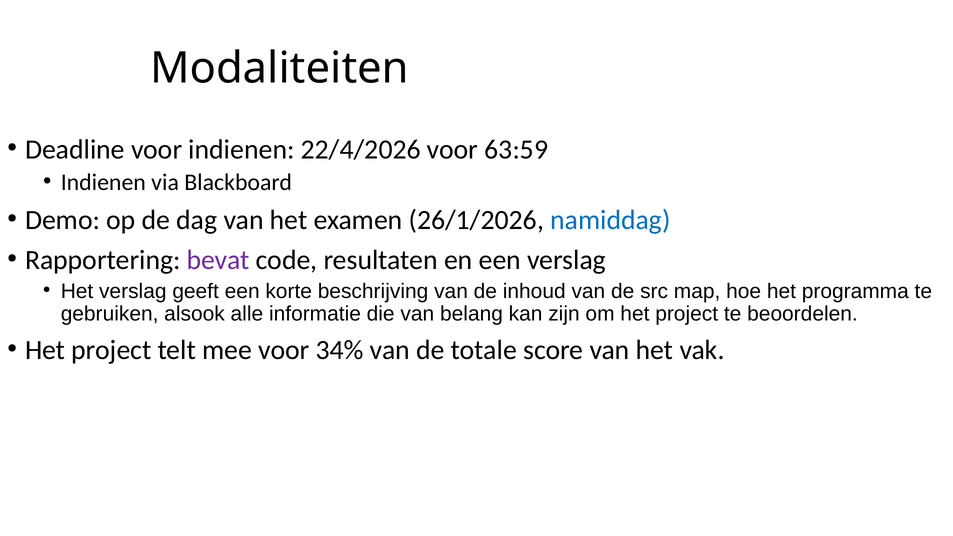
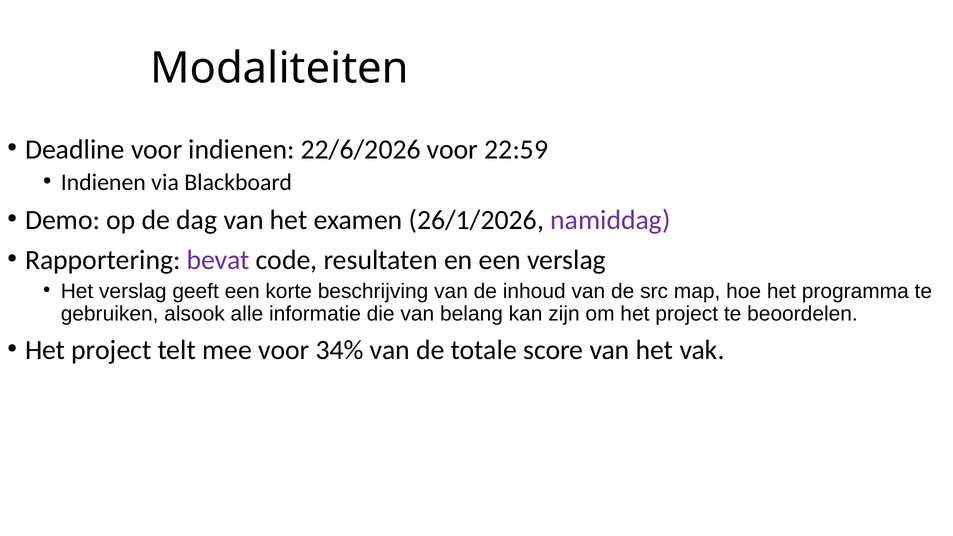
22/4/2026: 22/4/2026 -> 22/6/2026 (361, 149)
63:59: 63:59 -> 22:59 (516, 149)
namiddag colour: blue -> purple (610, 220)
